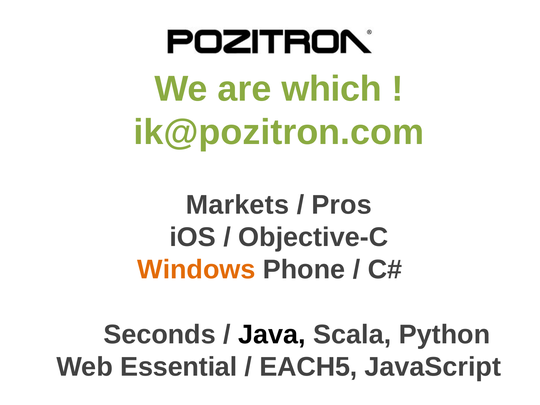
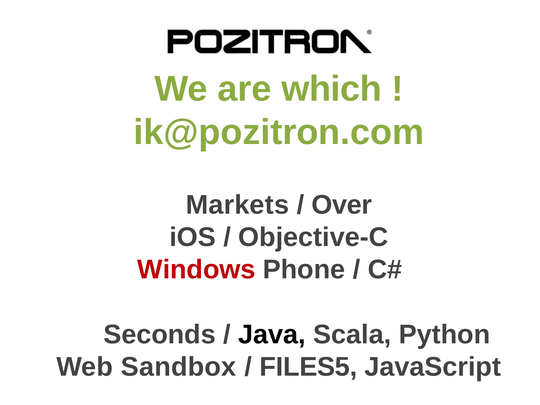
Pros: Pros -> Over (342, 205)
Windows colour: orange -> red (196, 270)
Essential: Essential -> Sandbox (179, 367)
EACH5: EACH5 -> FILES5 (308, 367)
